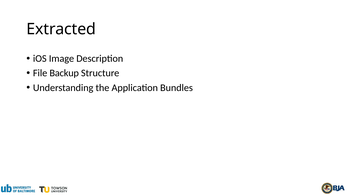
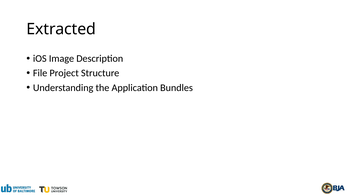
Backup: Backup -> Project (64, 73)
